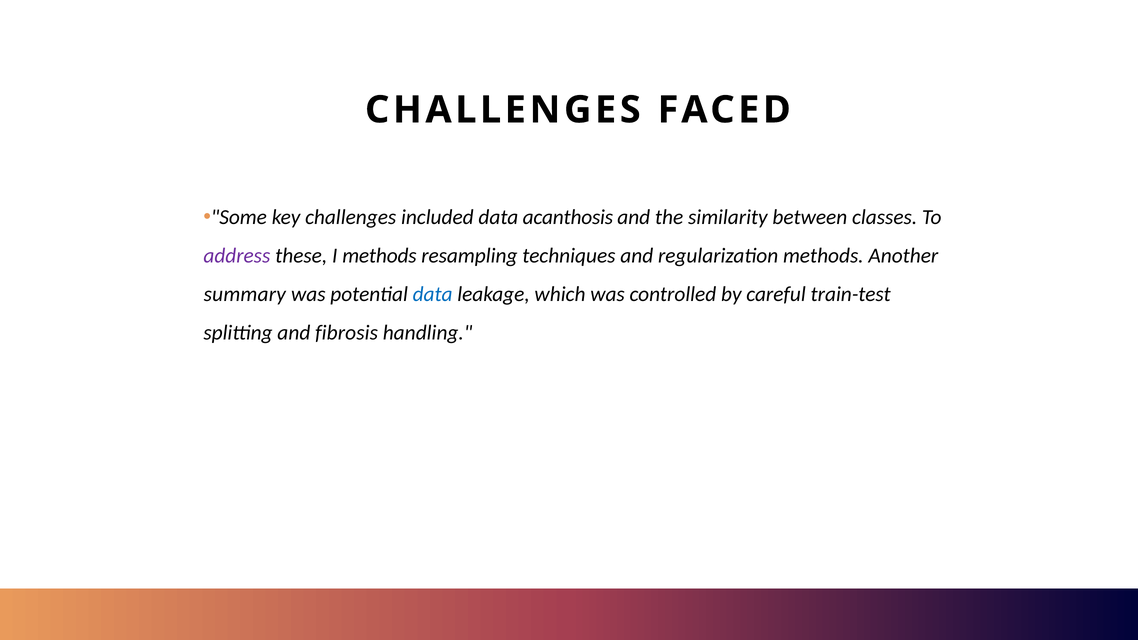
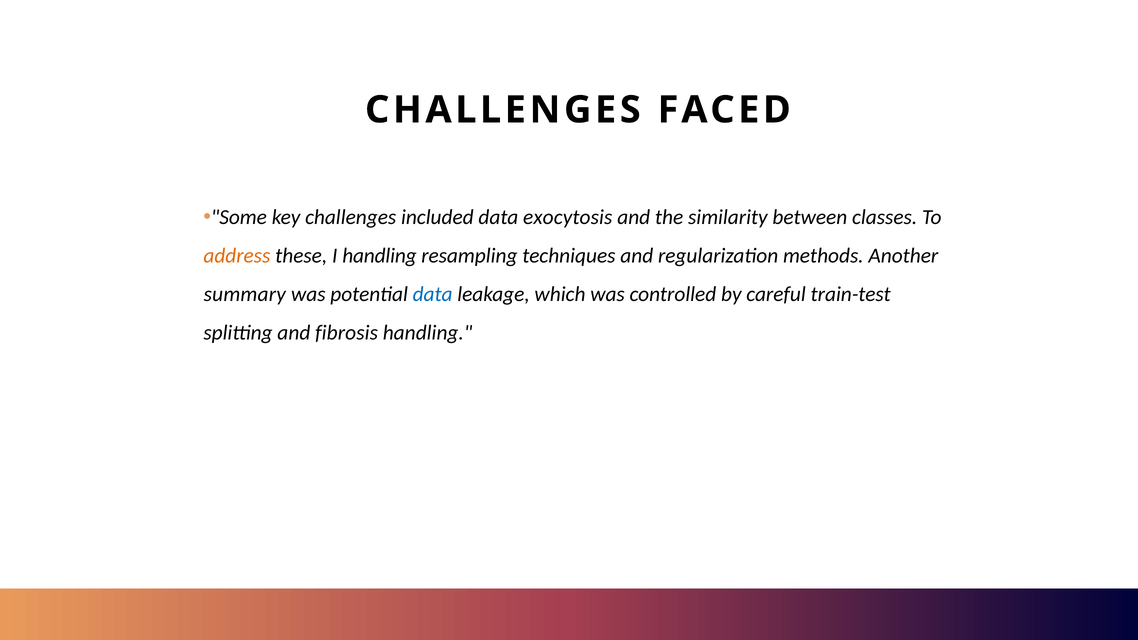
acanthosis: acanthosis -> exocytosis (568, 217)
address colour: purple -> orange (237, 256)
I methods: methods -> handling (379, 256)
